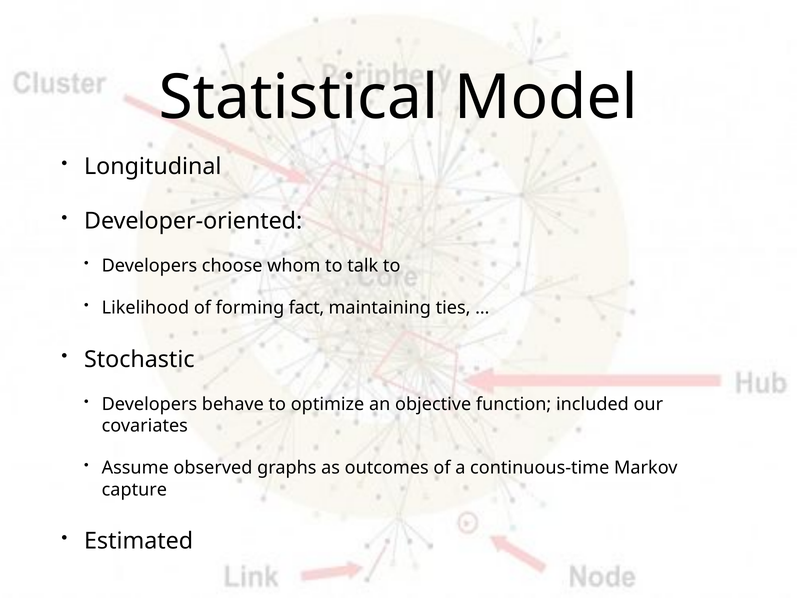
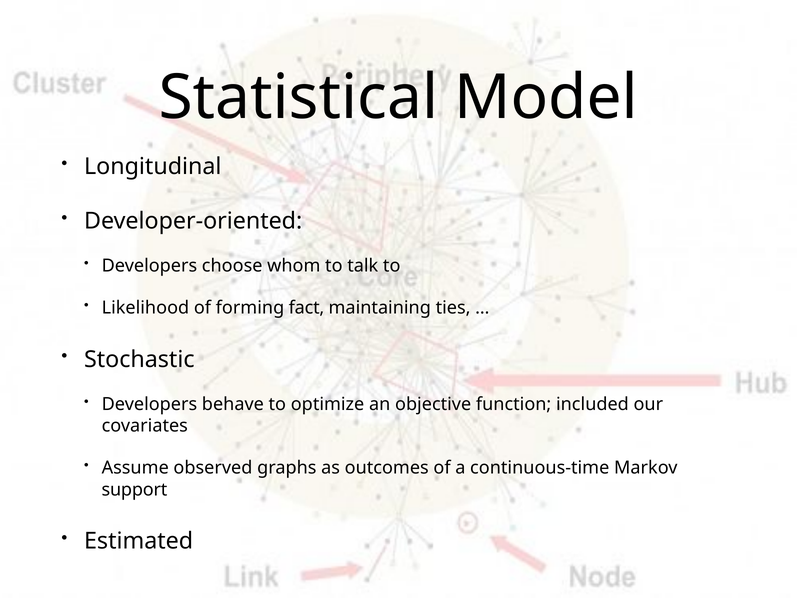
capture: capture -> support (134, 489)
